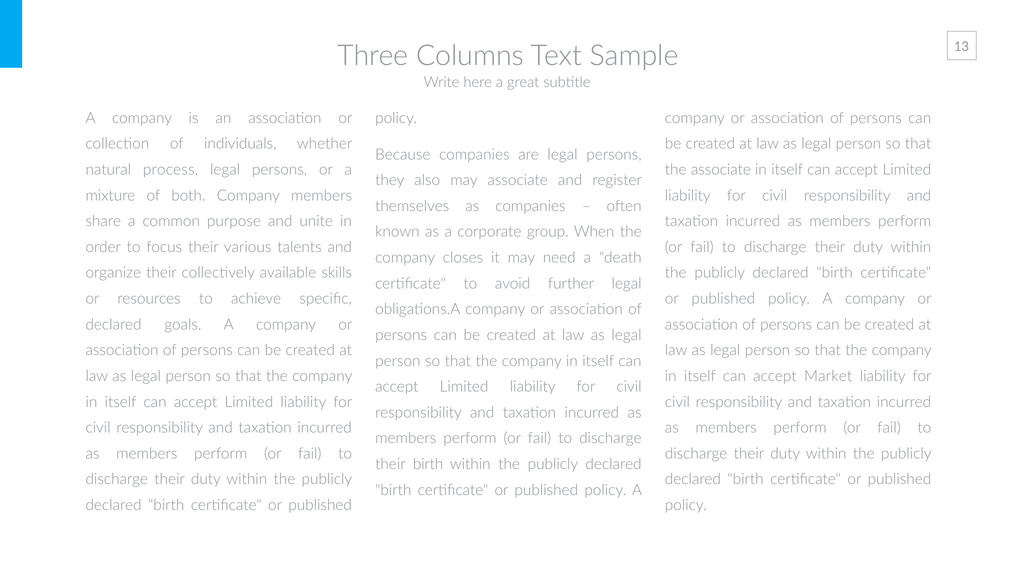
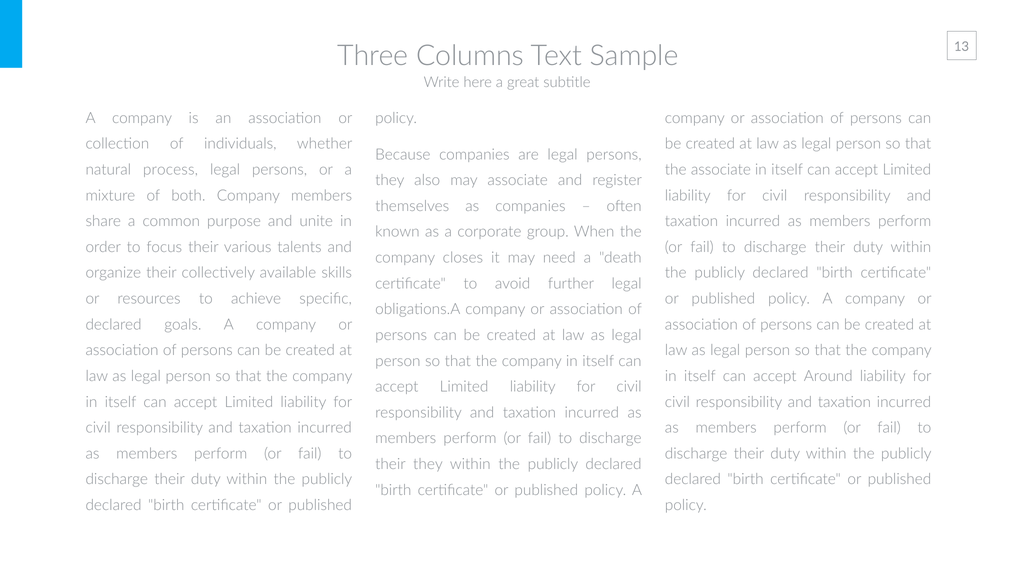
Market: Market -> Around (828, 376)
their birth: birth -> they (428, 464)
